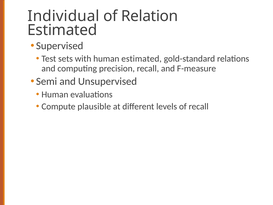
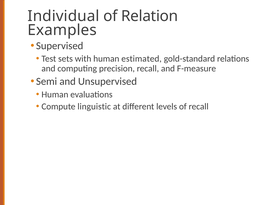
Estimated: Estimated -> Examples (62, 30)
plausible: plausible -> linguistic (94, 106)
